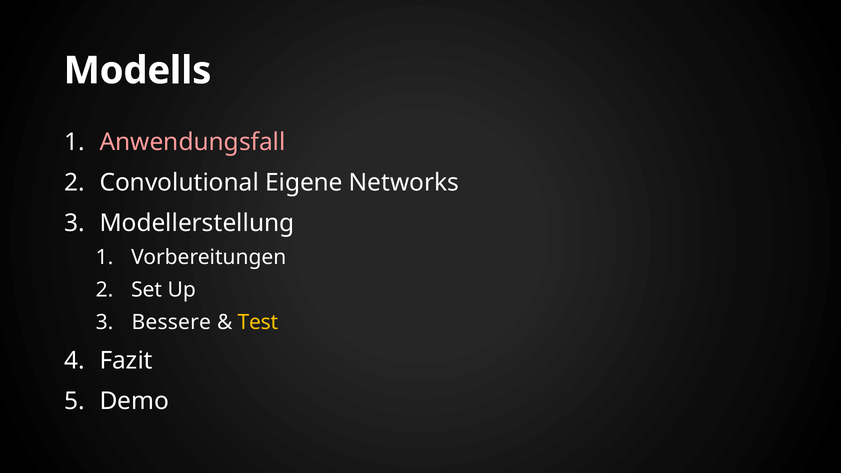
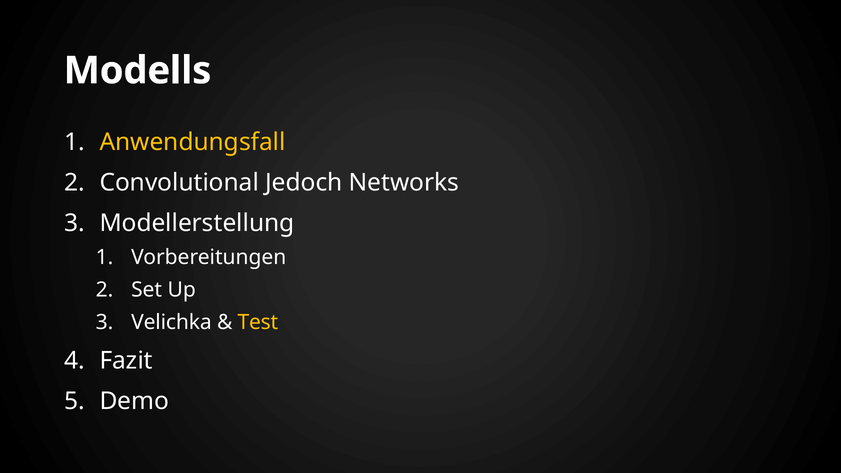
Anwendungsfall colour: pink -> yellow (193, 142)
Eigene: Eigene -> Jedoch (304, 183)
Bessere: Bessere -> Velichka (171, 322)
